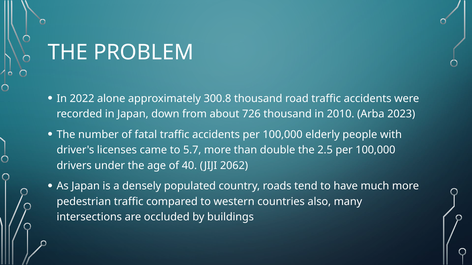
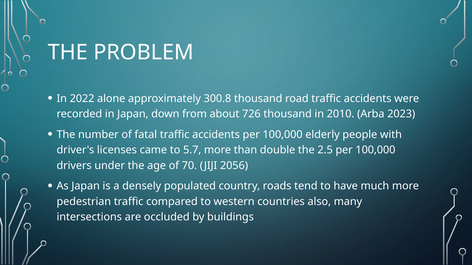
40: 40 -> 70 (189, 166)
2062: 2062 -> 2056 (234, 166)
